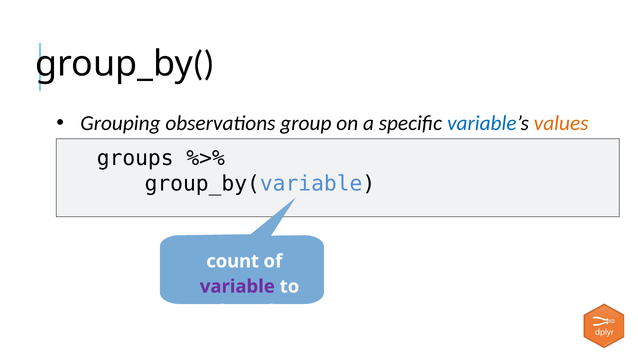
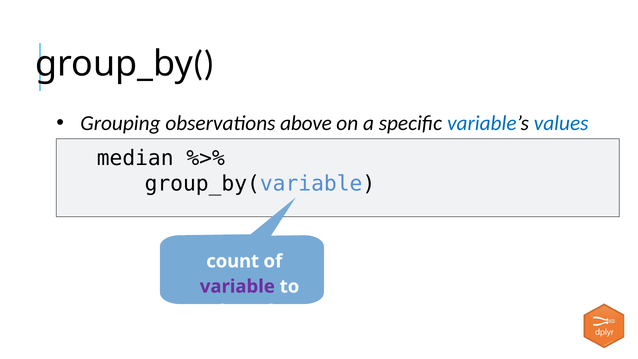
observations group: group -> above (306, 123)
values colour: orange -> blue (561, 123)
groups: groups -> median (135, 158)
